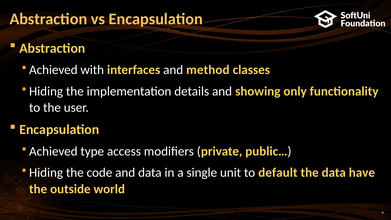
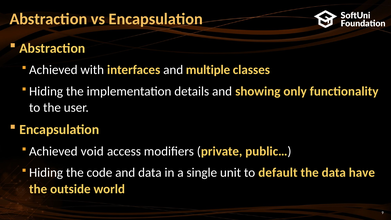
method: method -> multiple (208, 70)
type: type -> void (92, 151)
